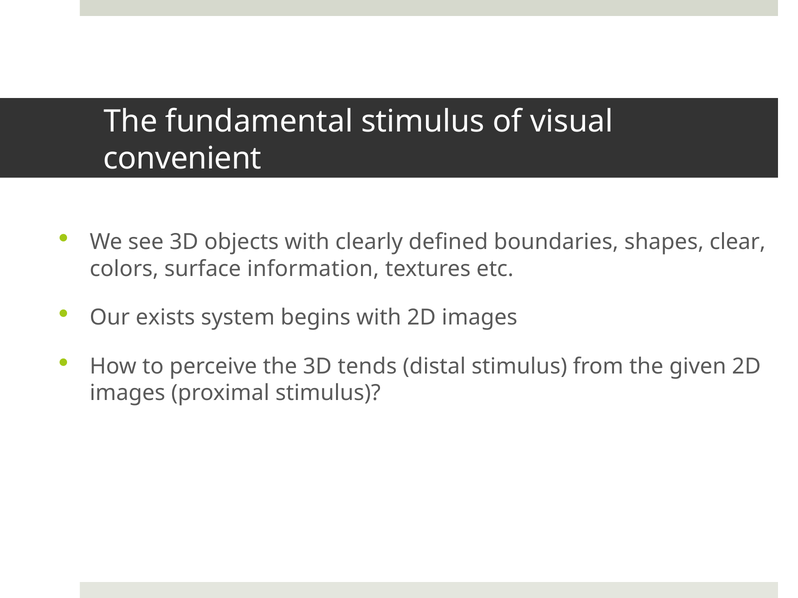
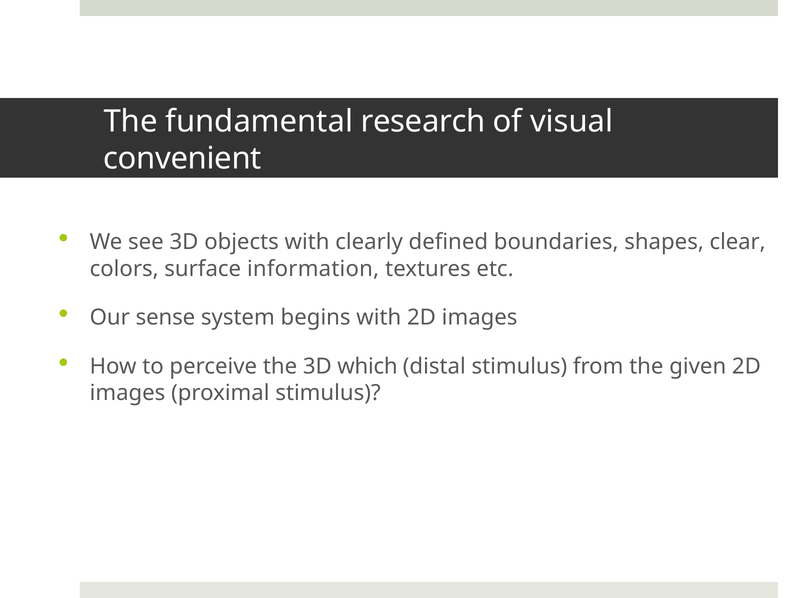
fundamental stimulus: stimulus -> research (423, 121)
exists: exists -> sense (165, 318)
tends: tends -> which (367, 367)
